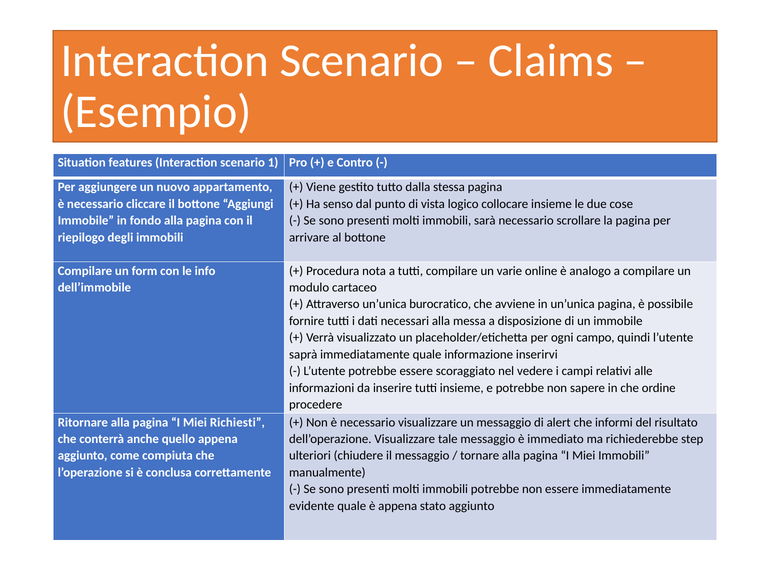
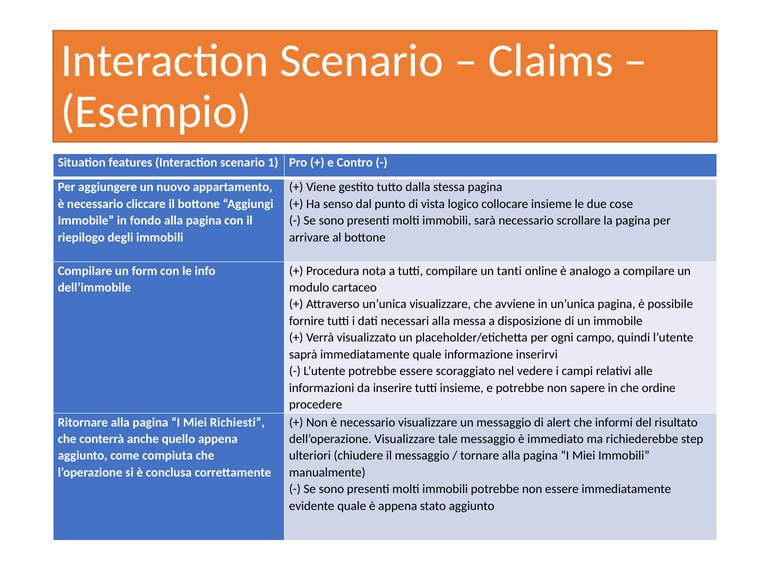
varie: varie -> tanti (509, 271)
un’unica burocratico: burocratico -> visualizzare (440, 304)
